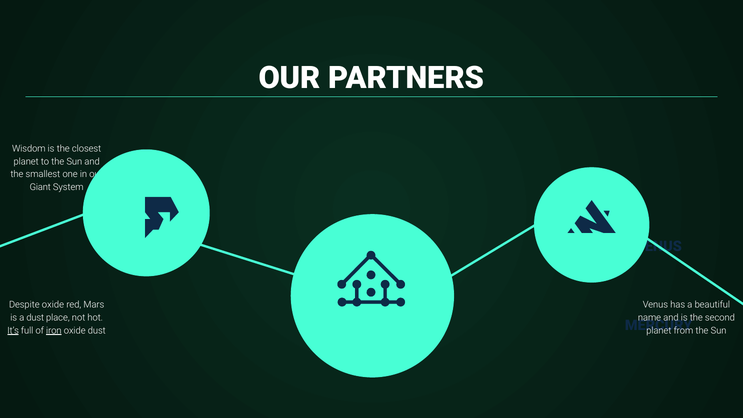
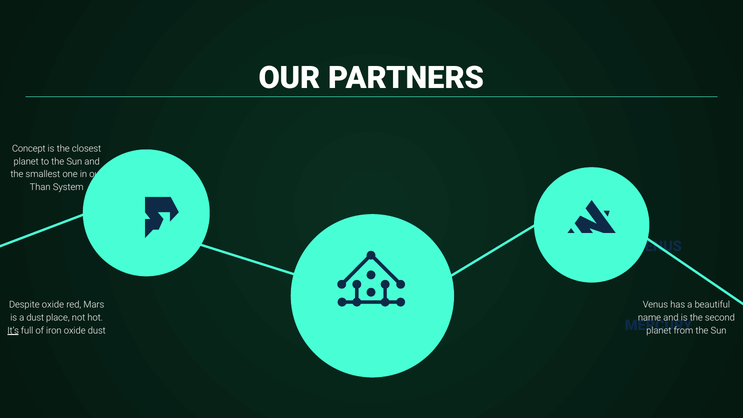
Wisdom: Wisdom -> Concept (29, 149)
Giant: Giant -> Than (40, 187)
iron underline: present -> none (54, 330)
